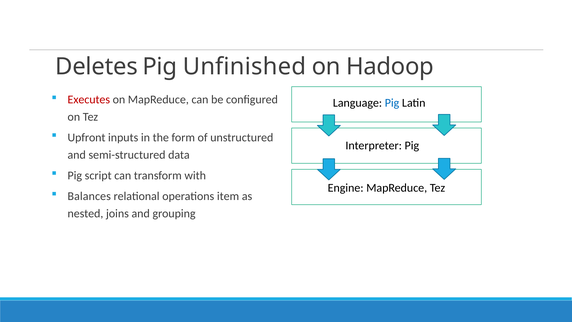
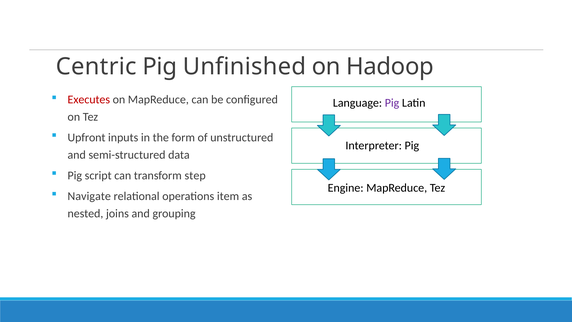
Deletes: Deletes -> Centric (96, 67)
Pig colour: blue -> purple (392, 103)
with: with -> step (195, 175)
Balances: Balances -> Navigate (89, 196)
